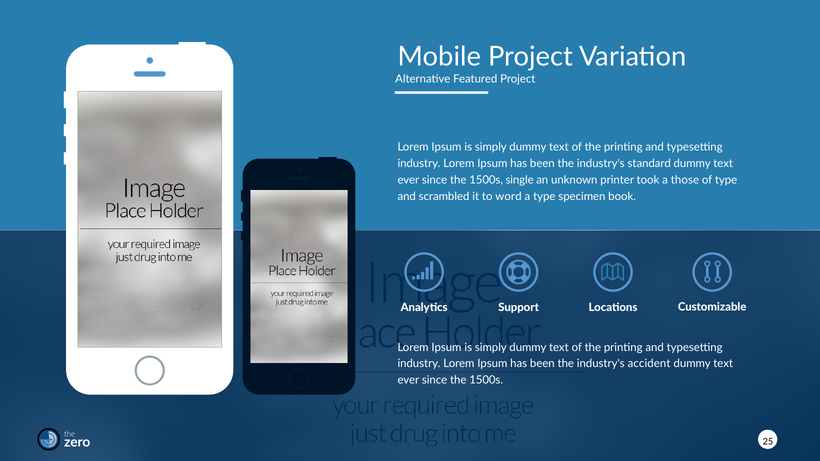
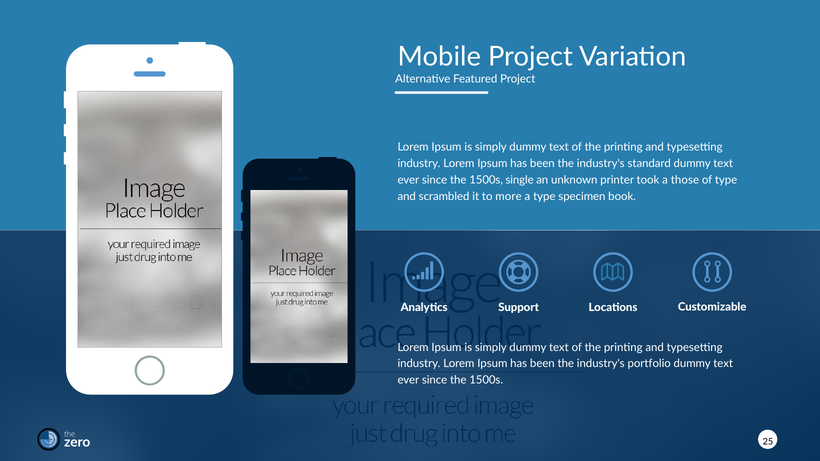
word: word -> more (509, 196)
accident: accident -> portfolio (649, 364)
